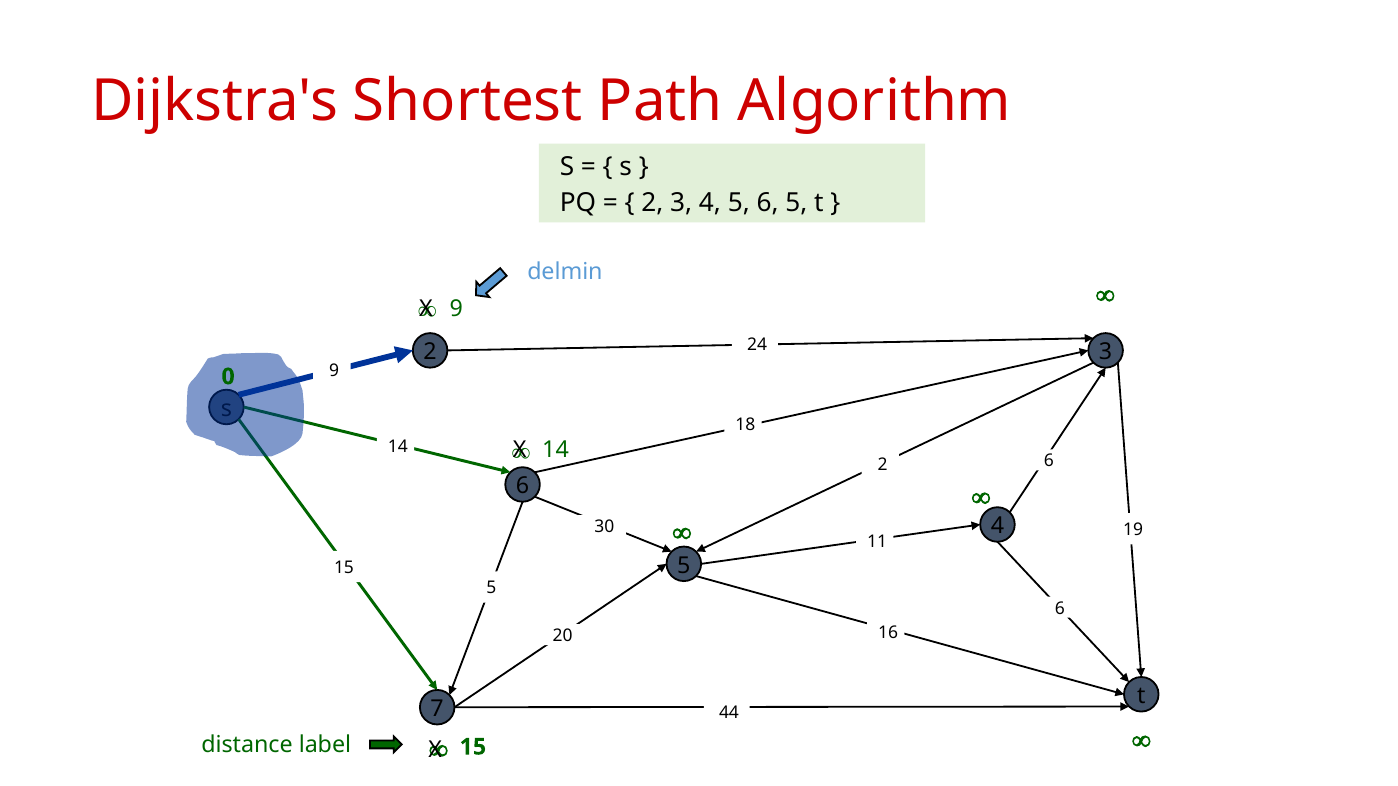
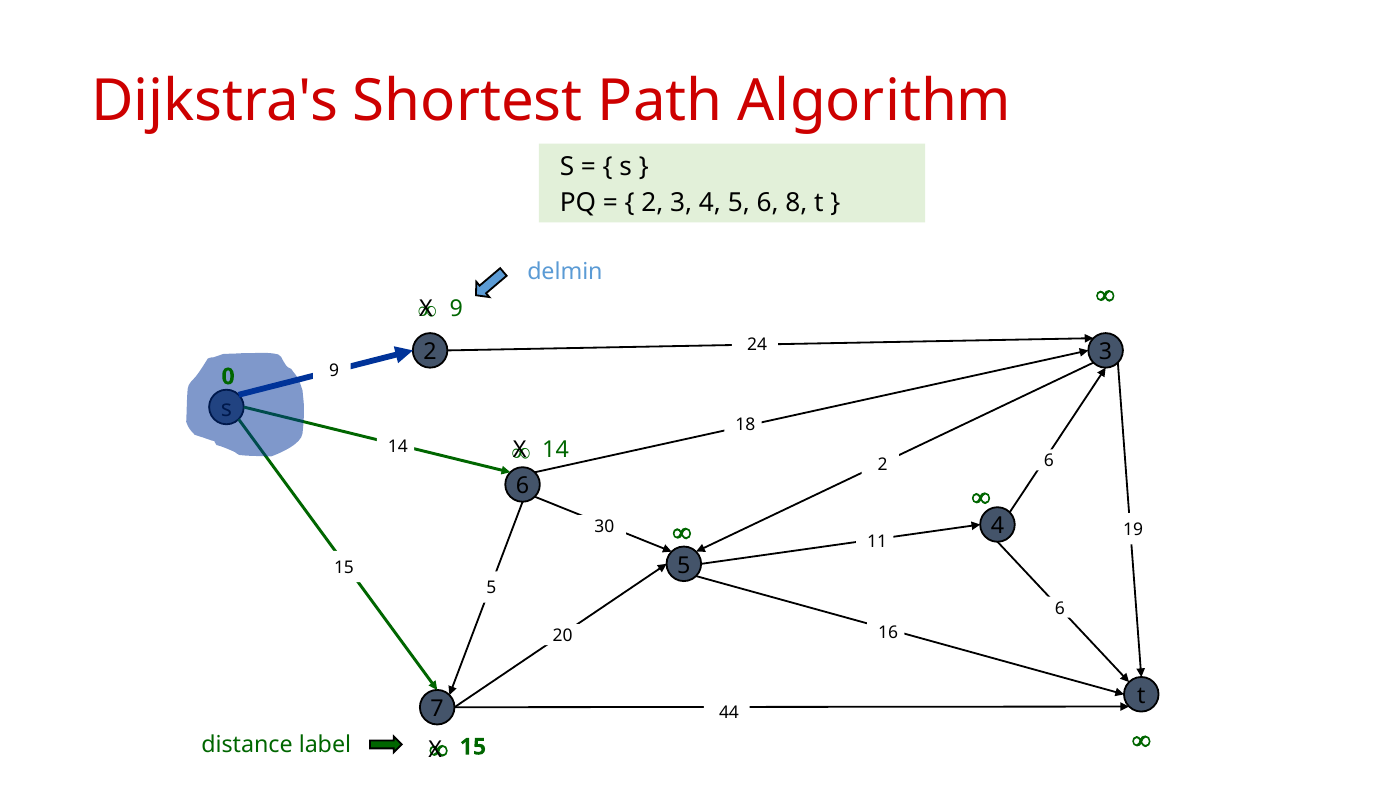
6 5: 5 -> 8 (796, 203)
